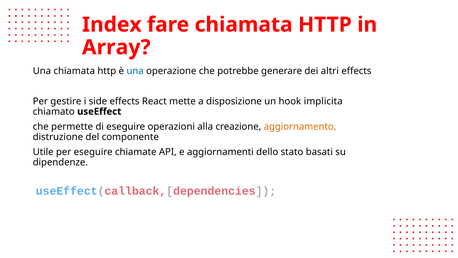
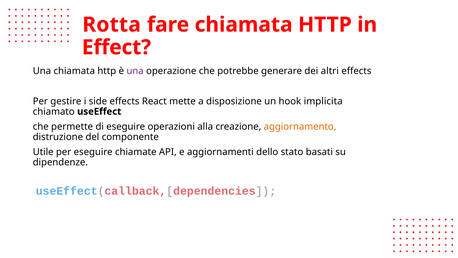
Index: Index -> Rotta (112, 25)
Array: Array -> Effect (116, 47)
una colour: blue -> purple (135, 71)
